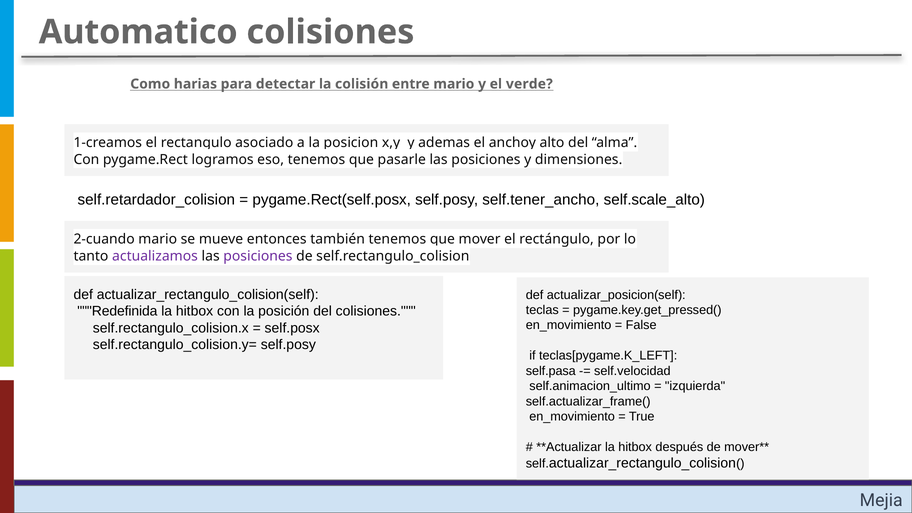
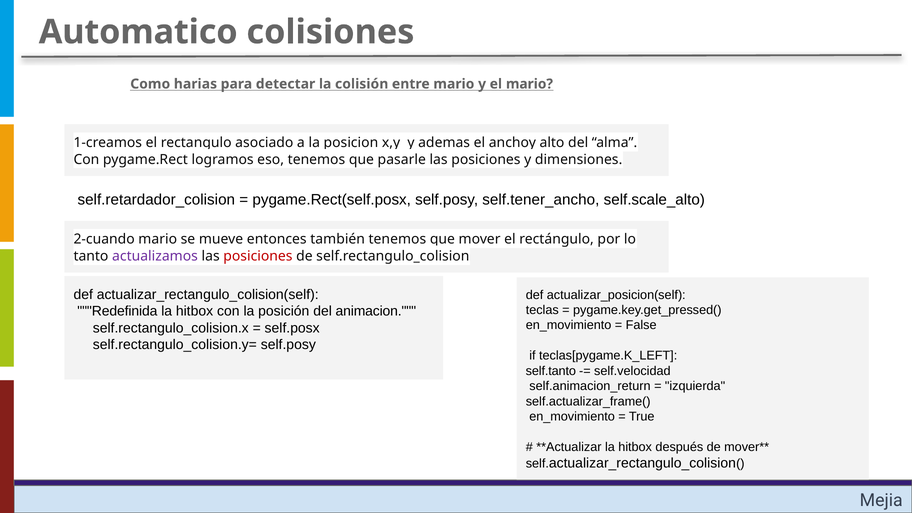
el verde: verde -> mario (529, 84)
posiciones colour: purple -> red (258, 256)
del colisiones: colisiones -> animacion (376, 311)
self.pasa: self.pasa -> self.tanto (551, 371)
self.animacion_ultimo: self.animacion_ultimo -> self.animacion_return (590, 386)
